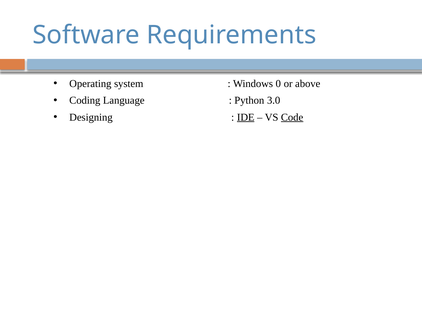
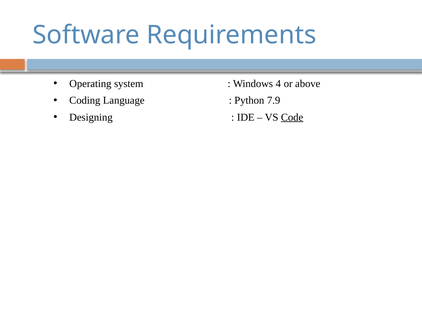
0: 0 -> 4 (278, 84)
3.0: 3.0 -> 7.9 (274, 101)
IDE underline: present -> none (246, 117)
